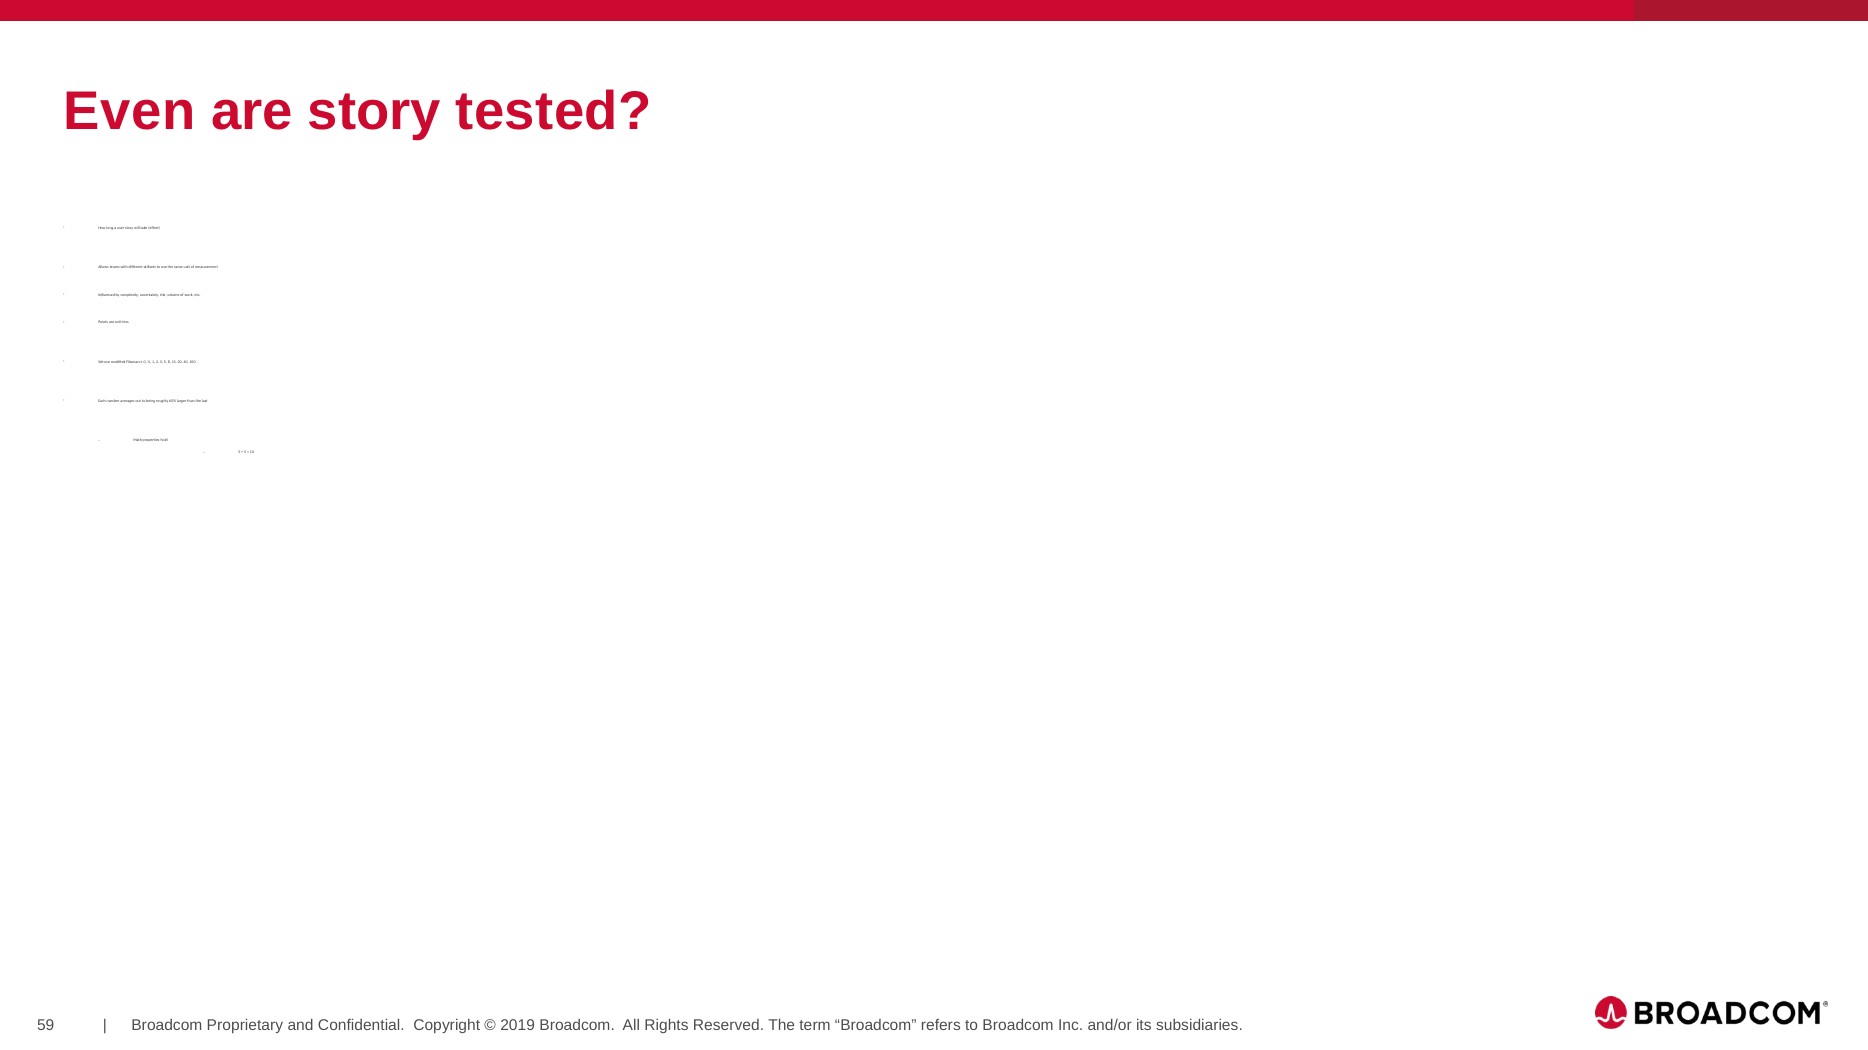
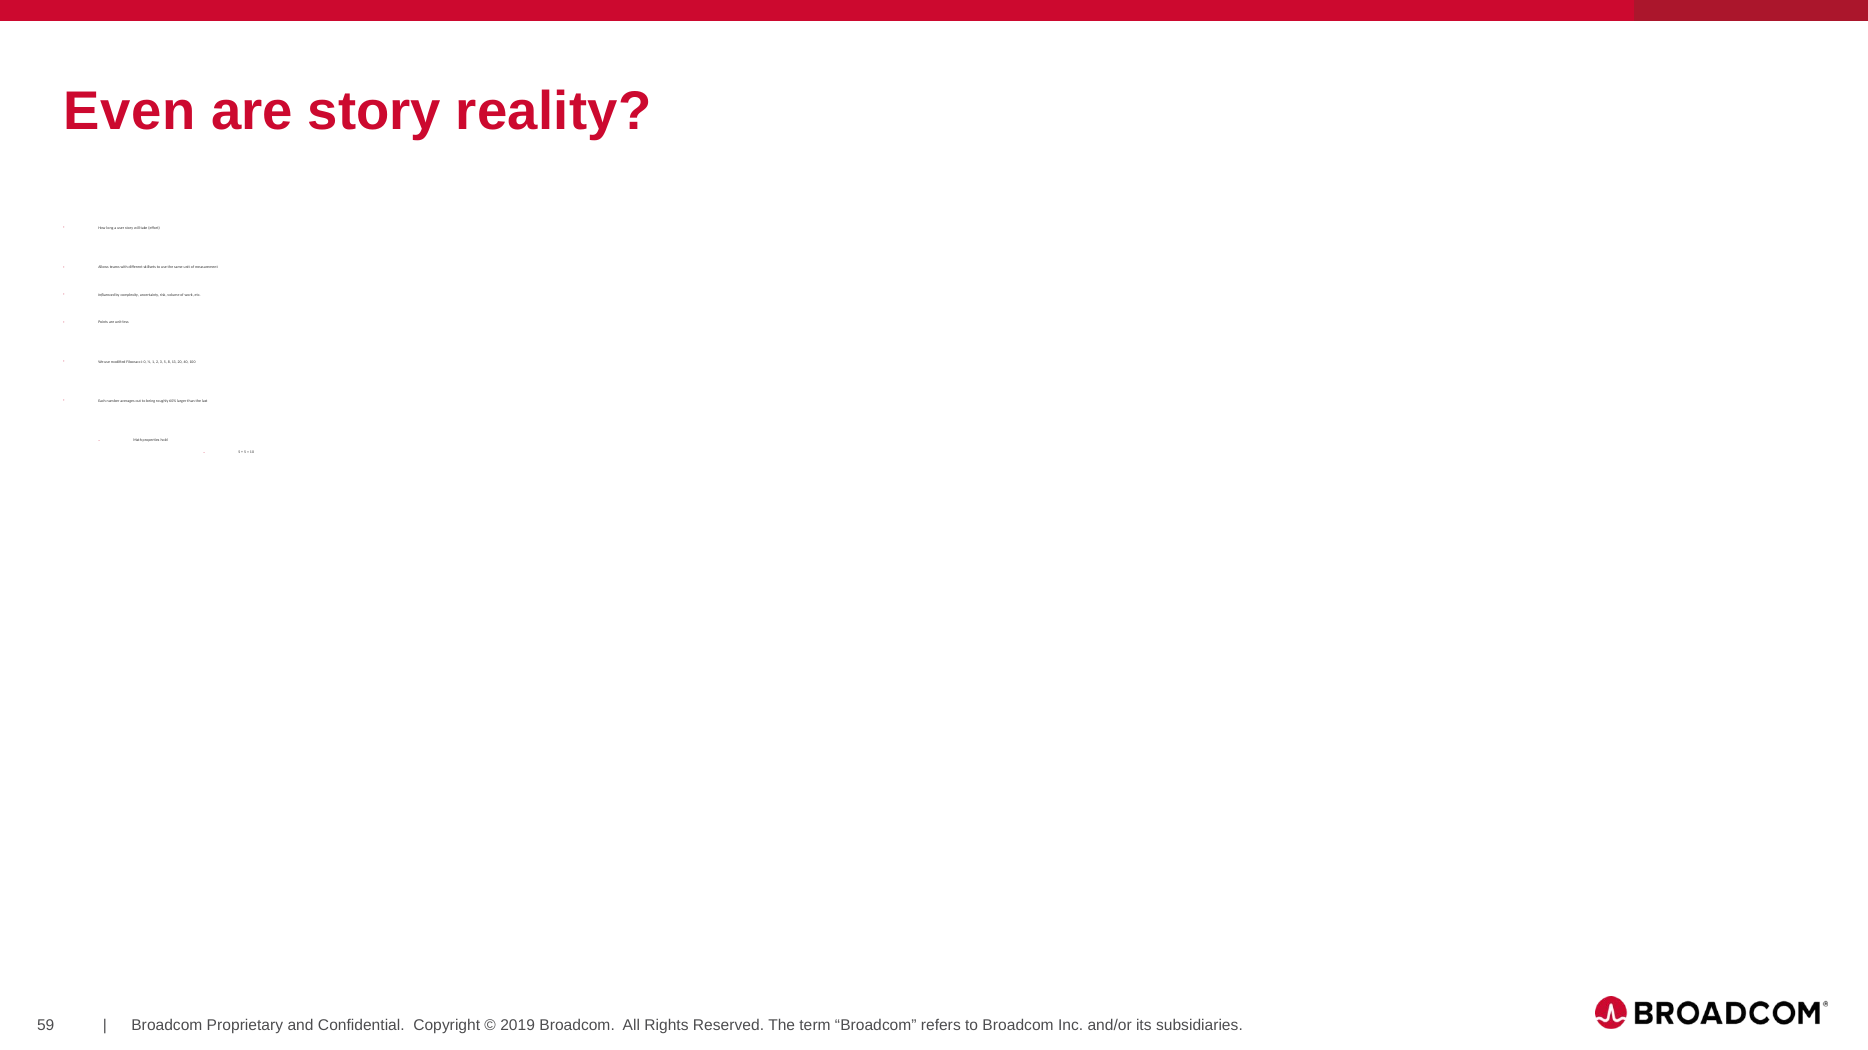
tested: tested -> reality (554, 111)
